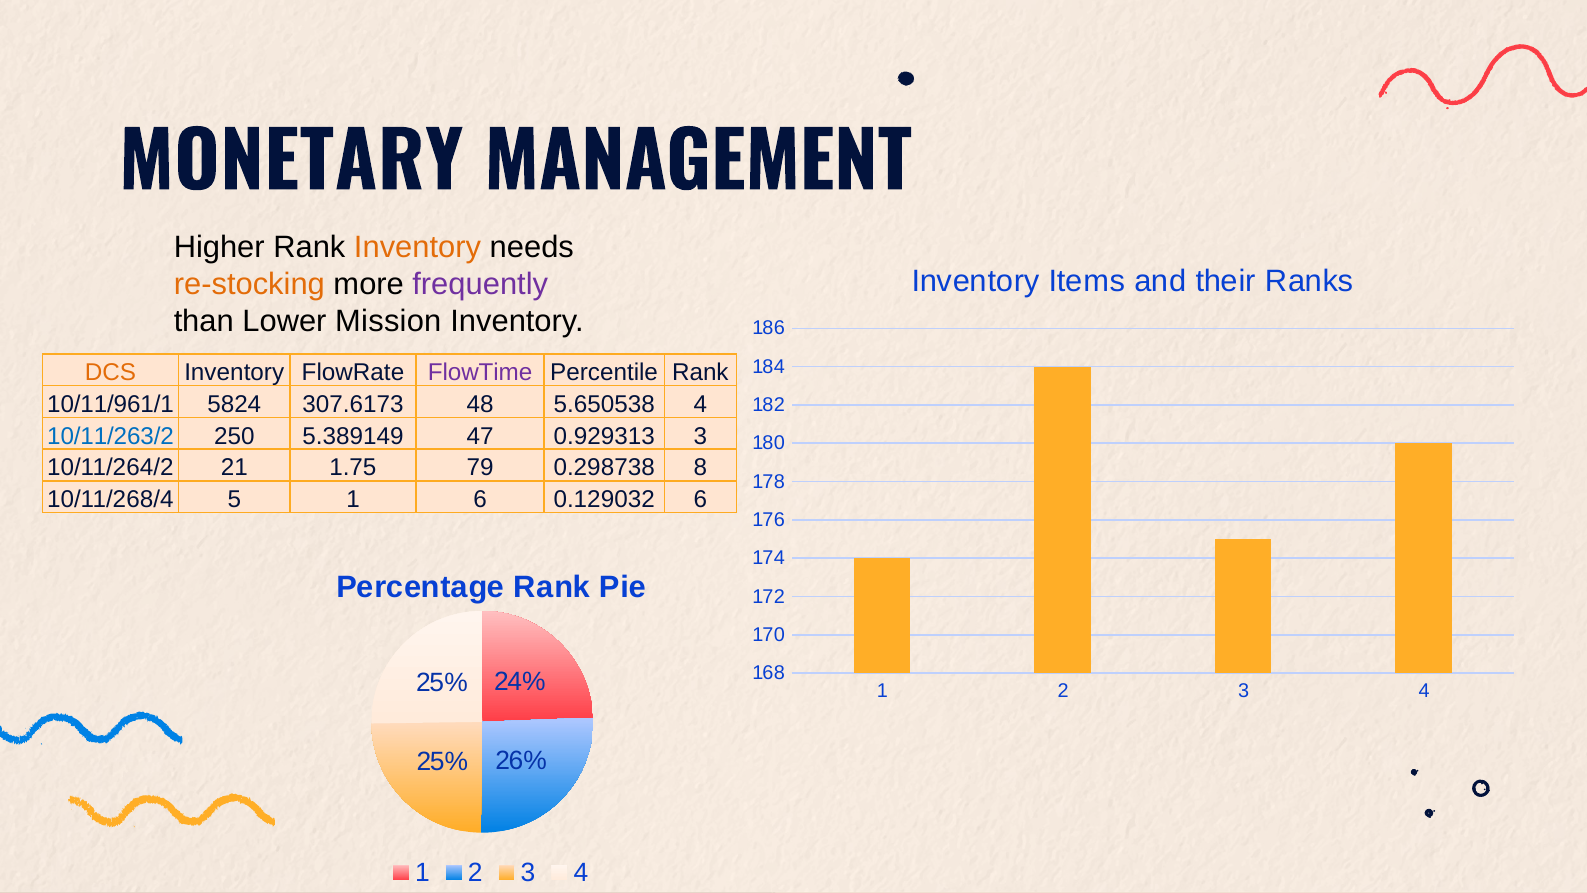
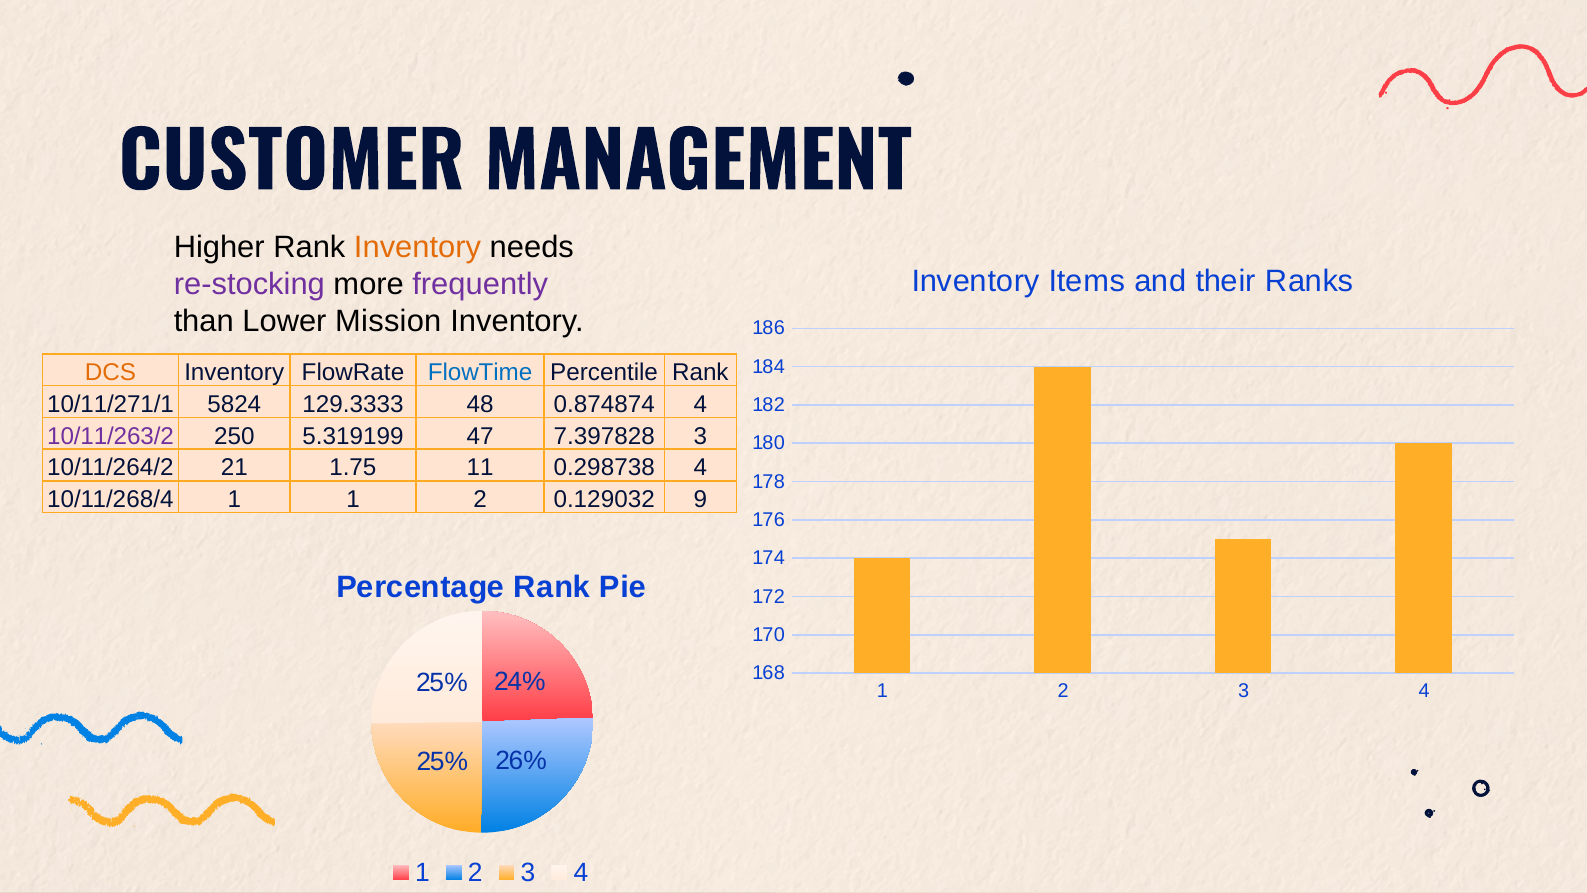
MONETARY: MONETARY -> CUSTOMER (291, 164)
re-stocking colour: orange -> purple (249, 284)
FlowTime colour: purple -> blue (480, 373)
10/11/961/1: 10/11/961/1 -> 10/11/271/1 (110, 404)
307.6173: 307.6173 -> 129.3333 (353, 404)
5.650538: 5.650538 -> 0.874874 (604, 404)
10/11/263/2 colour: blue -> purple (110, 436)
5.389149: 5.389149 -> 5.319199 (353, 436)
0.929313: 0.929313 -> 7.397828 (604, 436)
79: 79 -> 11 (480, 468)
0.298738 8: 8 -> 4 (700, 468)
10/11/268/4 5: 5 -> 1 (234, 499)
6: 6 -> 2 (480, 499)
0.129032 6: 6 -> 9 (700, 499)
